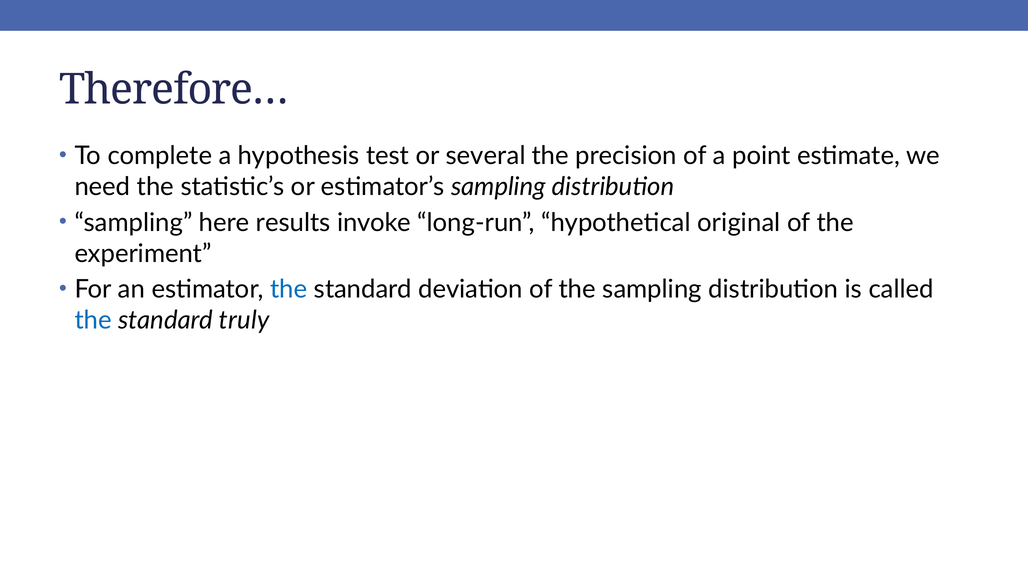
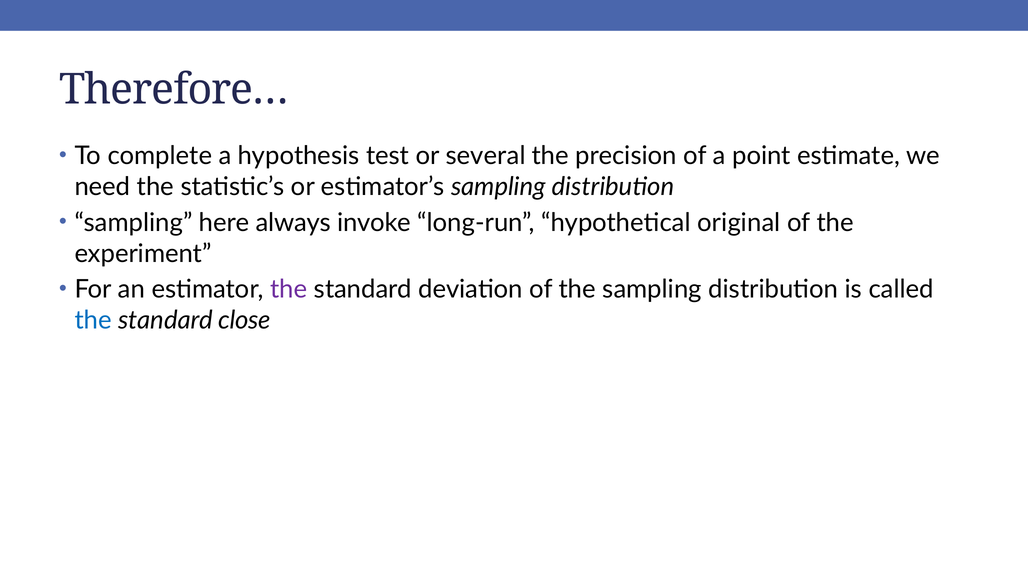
results: results -> always (293, 223)
the colour: blue -> purple (289, 290)
truly: truly -> close (245, 320)
